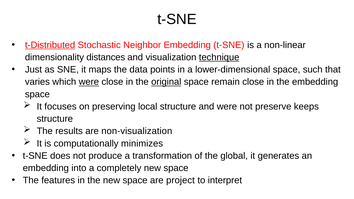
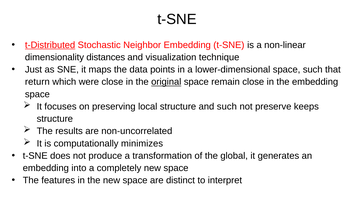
technique underline: present -> none (219, 57)
varies: varies -> return (37, 82)
were underline: present -> none (89, 82)
and were: were -> such (227, 107)
non-visualization: non-visualization -> non-uncorrelated (137, 131)
project: project -> distinct (181, 181)
